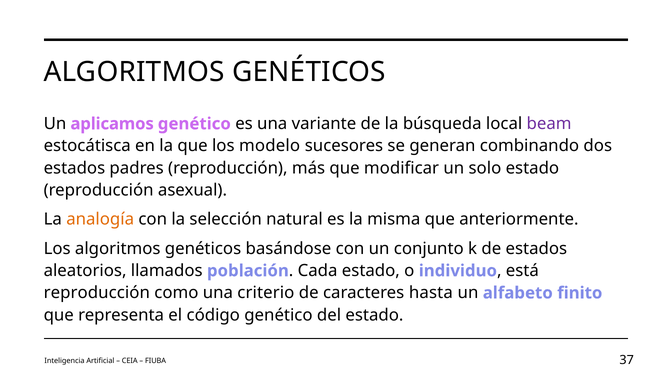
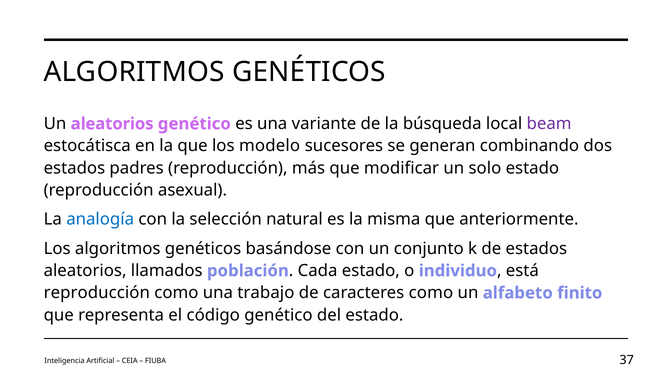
Un aplicamos: aplicamos -> aleatorios (112, 124)
analogía colour: orange -> blue (100, 219)
criterio: criterio -> trabajo (266, 293)
caracteres hasta: hasta -> como (431, 293)
